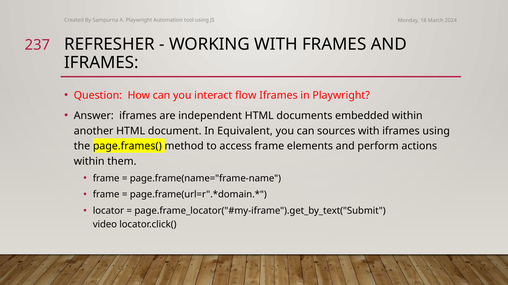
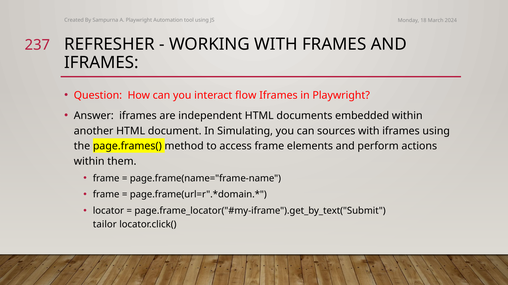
Equivalent: Equivalent -> Simulating (245, 131)
video: video -> tailor (105, 225)
